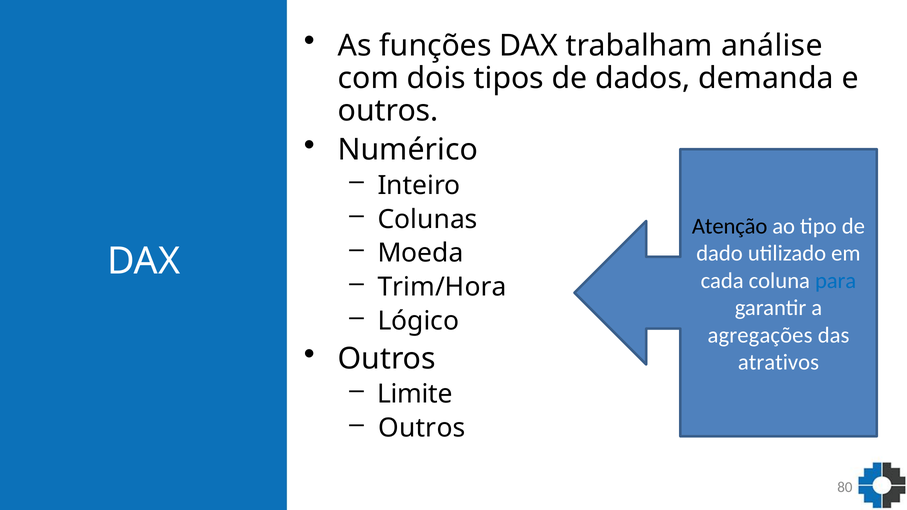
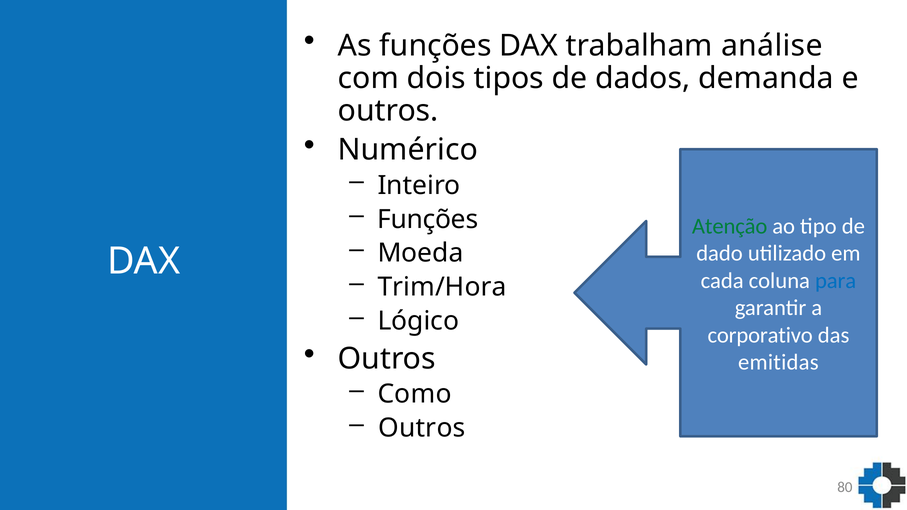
Colunas: Colunas -> Funções (428, 219)
Atenção colour: black -> green (730, 226)
agregações: agregações -> corporativo (760, 335)
atrativos: atrativos -> emitidas (778, 362)
Limite: Limite -> Como (415, 394)
